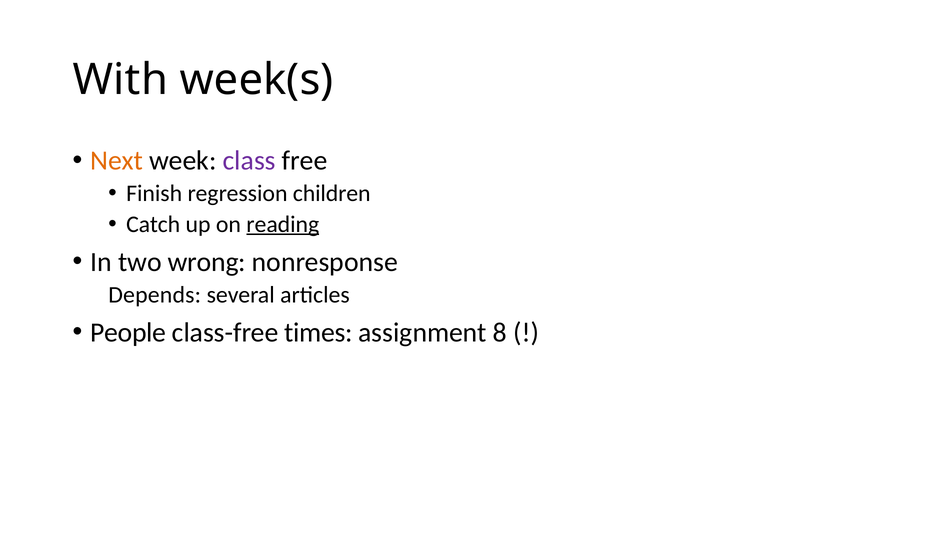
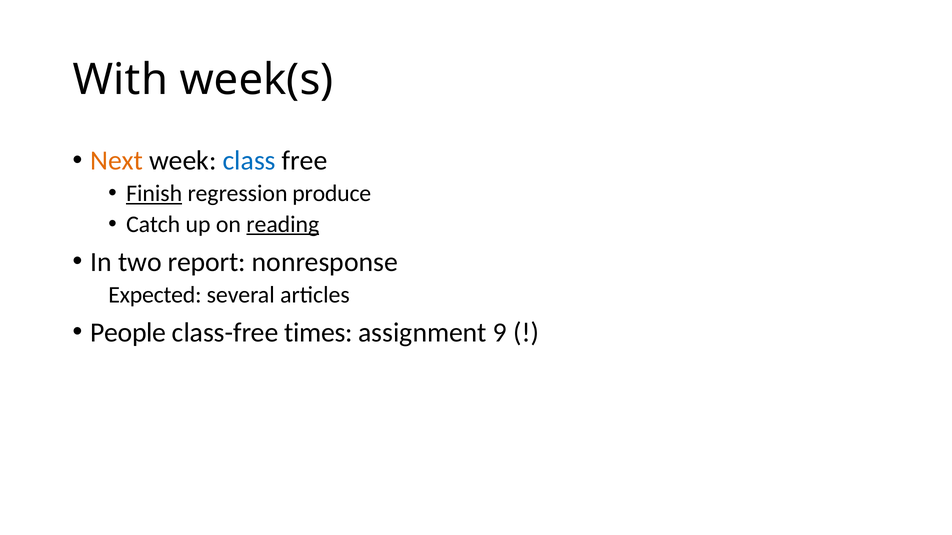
class colour: purple -> blue (249, 161)
Finish underline: none -> present (154, 194)
children: children -> produce (332, 194)
wrong: wrong -> report (207, 262)
Depends: Depends -> Expected (155, 295)
8: 8 -> 9 (500, 333)
